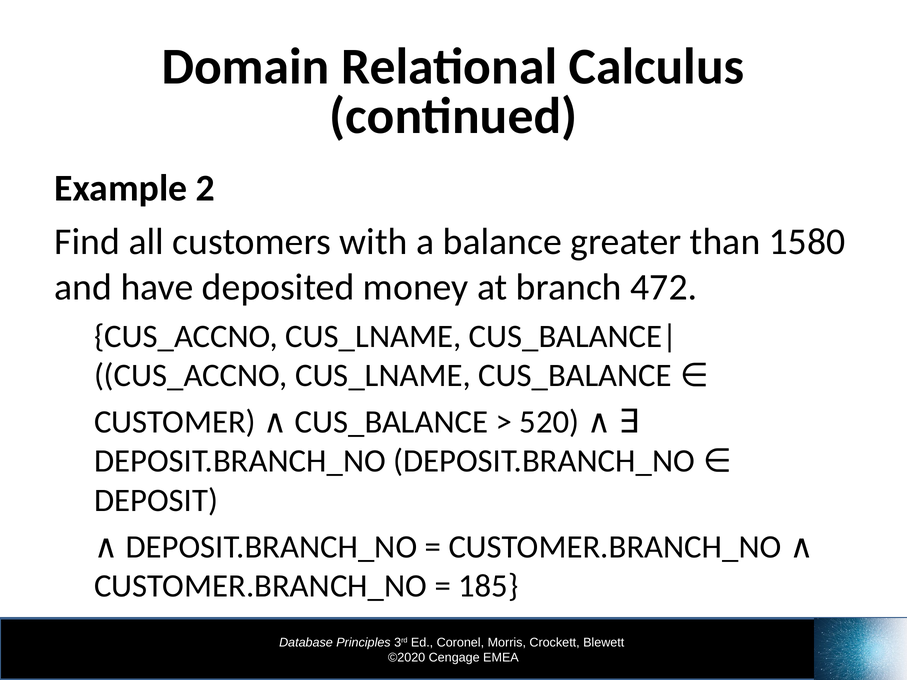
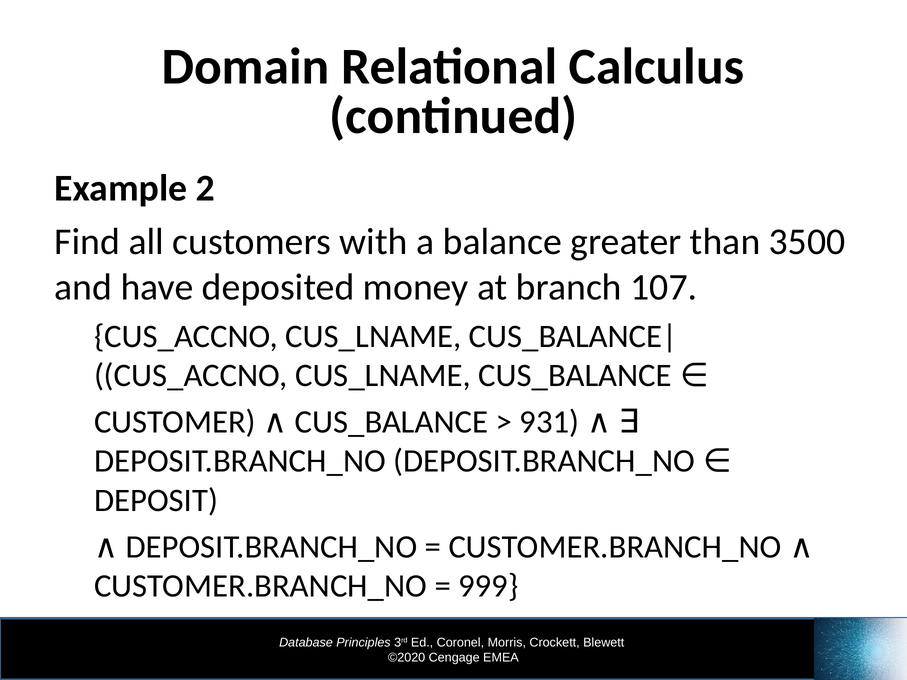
1580: 1580 -> 3500 (807, 242)
472: 472 -> 107 (664, 287)
520: 520 -> 931 (549, 422)
185: 185 -> 999 (488, 586)
